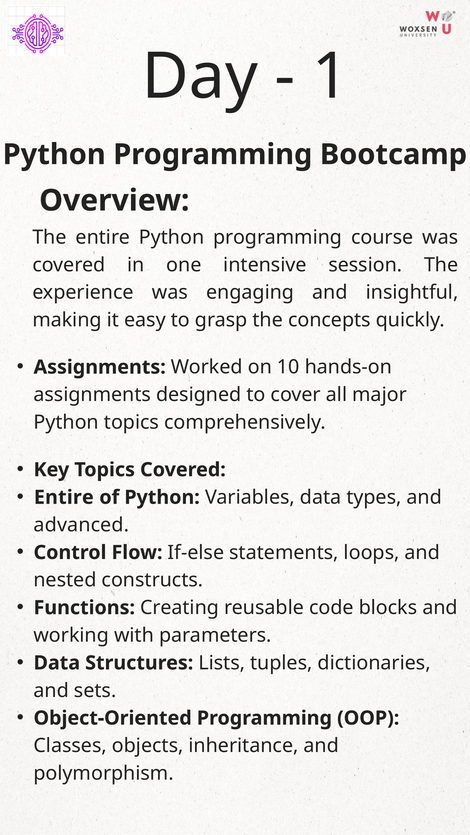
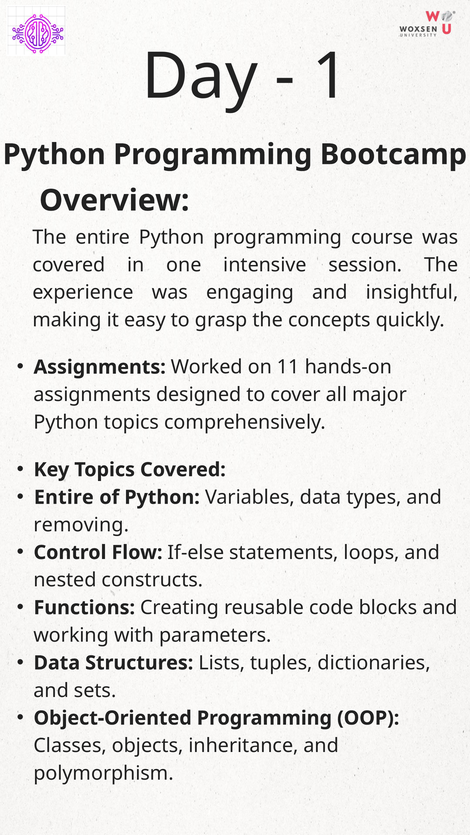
10: 10 -> 11 (288, 367)
advanced: advanced -> removing (81, 525)
